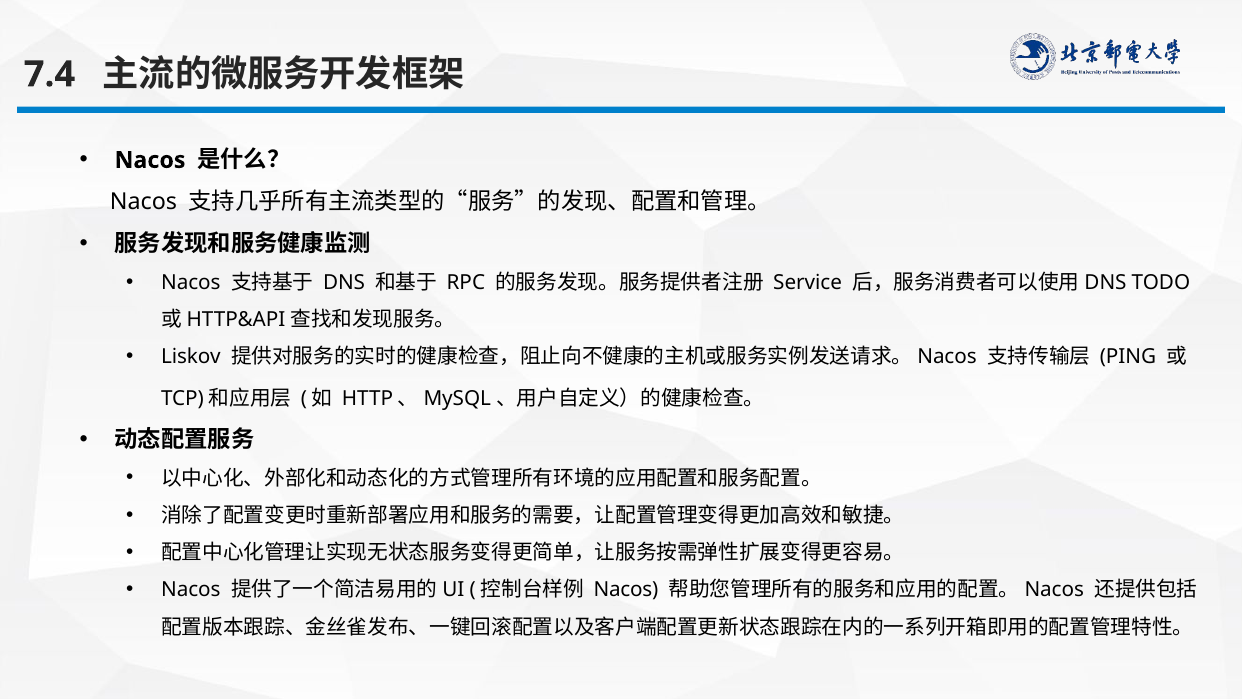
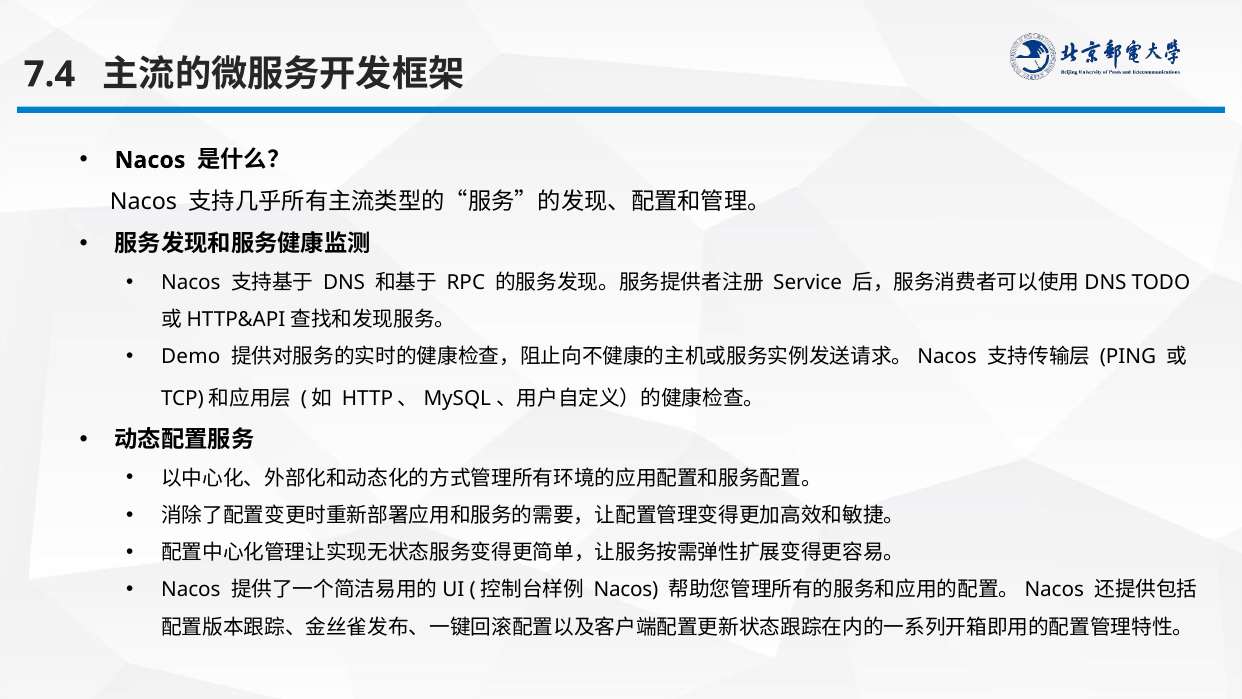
Liskov: Liskov -> Demo (191, 357)
